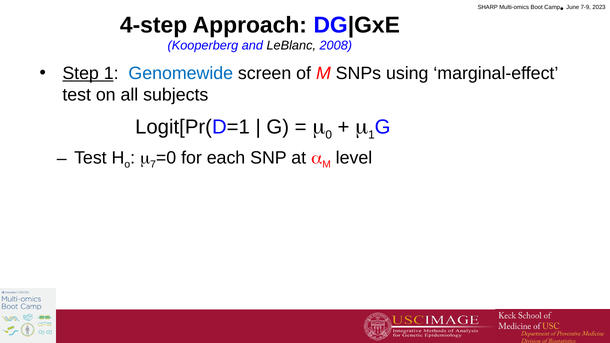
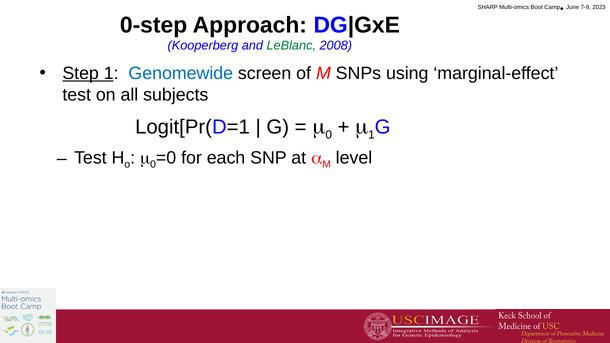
4-step: 4-step -> 0-step (154, 25)
LeBlanc colour: black -> green (291, 46)
7: 7 -> 0 (153, 165)
